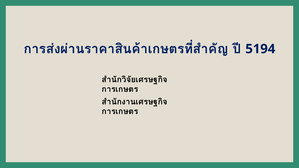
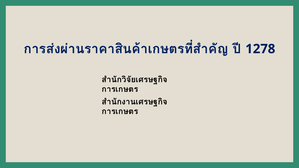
5194: 5194 -> 1278 (260, 49)
